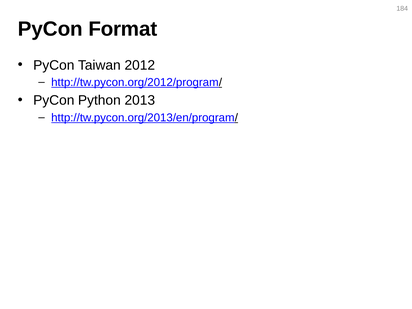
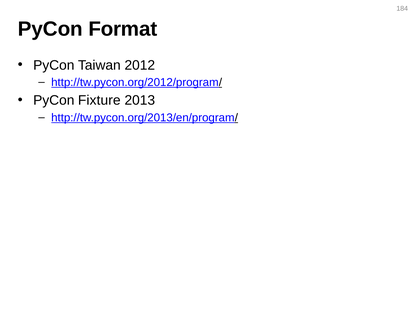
Python: Python -> Fixture (99, 100)
